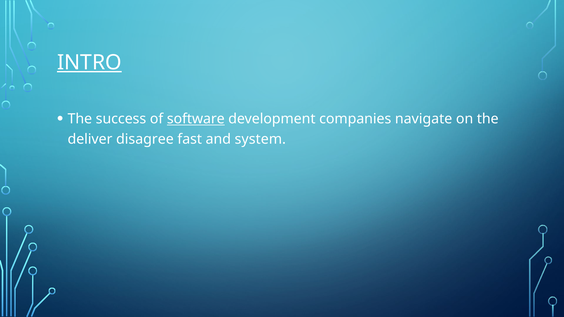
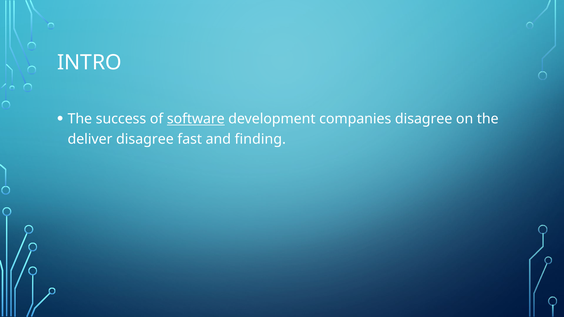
INTRO underline: present -> none (89, 63)
companies navigate: navigate -> disagree (424, 119)
system: system -> finding (260, 139)
